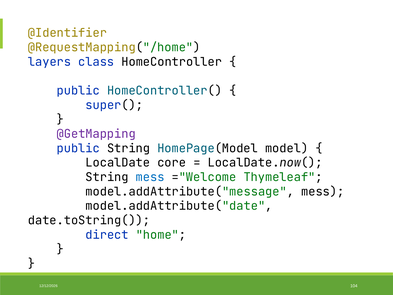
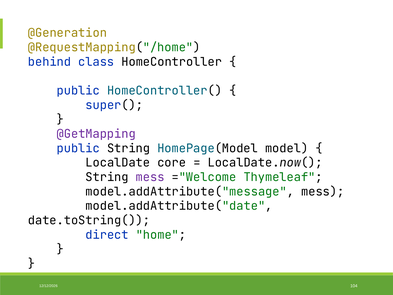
@Identifier: @Identifier -> @Generation (67, 33)
layers: layers -> behind (50, 62)
mess colour: blue -> purple (150, 177)
